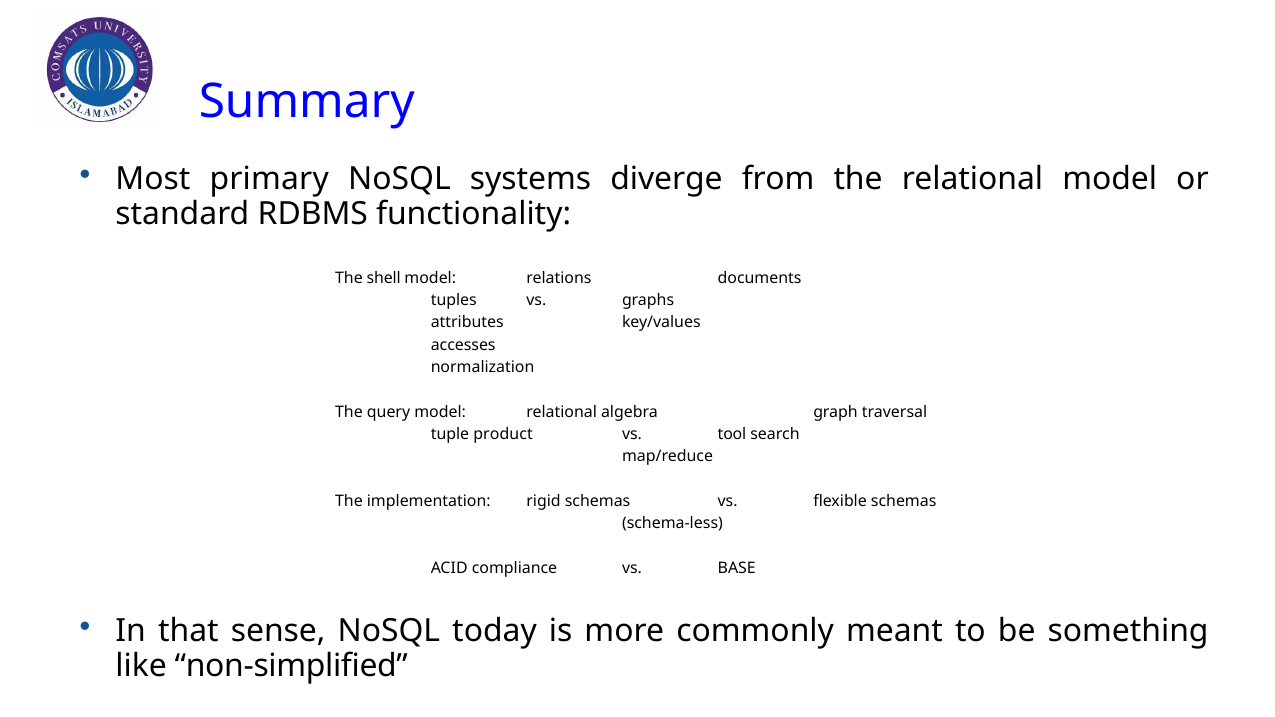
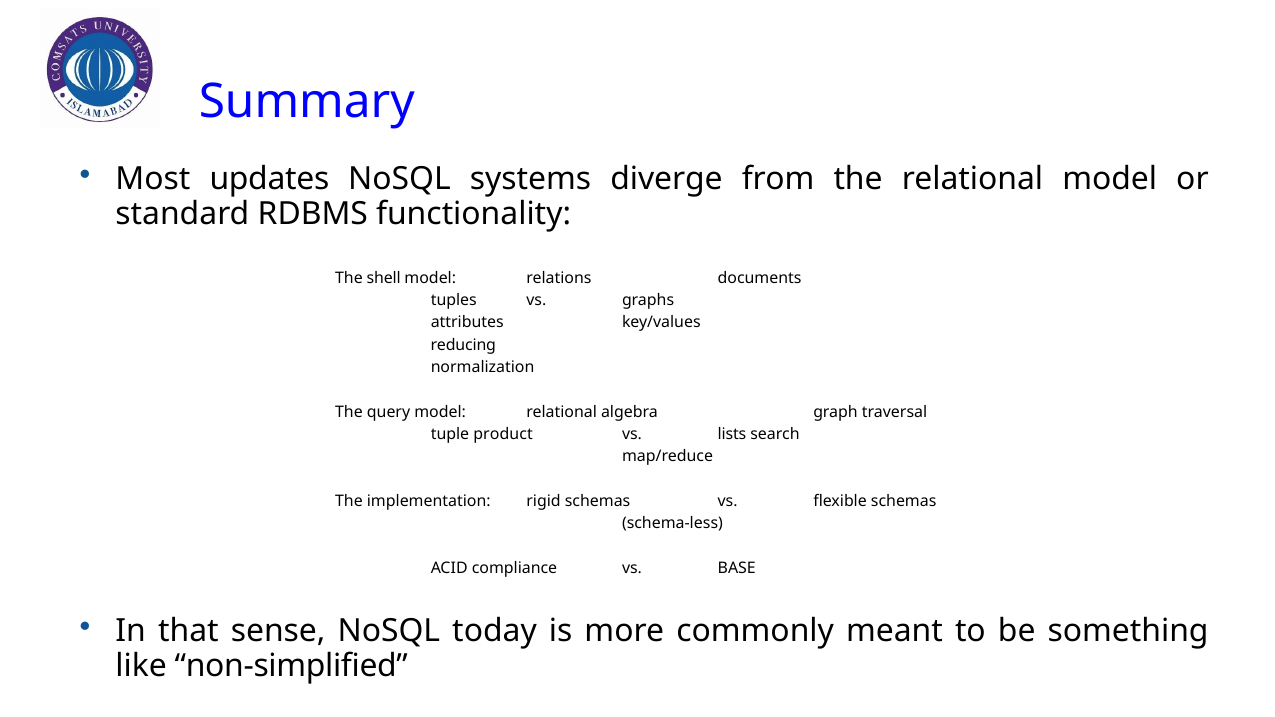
primary: primary -> updates (269, 179)
accesses: accesses -> reducing (463, 345)
tool: tool -> lists (732, 434)
